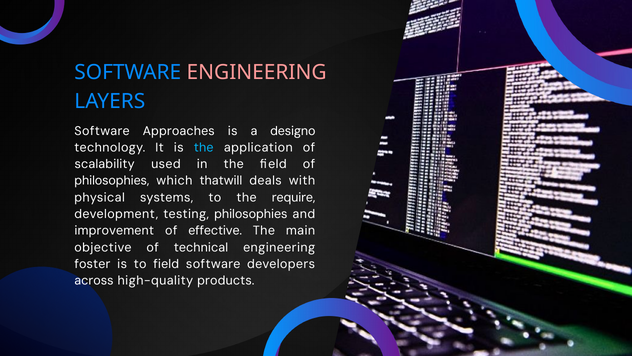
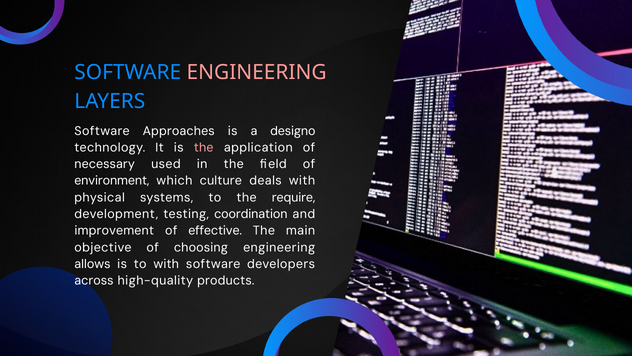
the colour: light blue -> pink (204, 147)
scalability: scalability -> necessary (105, 164)
philosophies: philosophies -> environment (112, 181)
thatwill: thatwill -> culture (221, 181)
testing philosophies: philosophies -> coordination (251, 214)
technical: technical -> choosing (201, 247)
foster: foster -> allows (92, 264)
to field: field -> with (166, 264)
